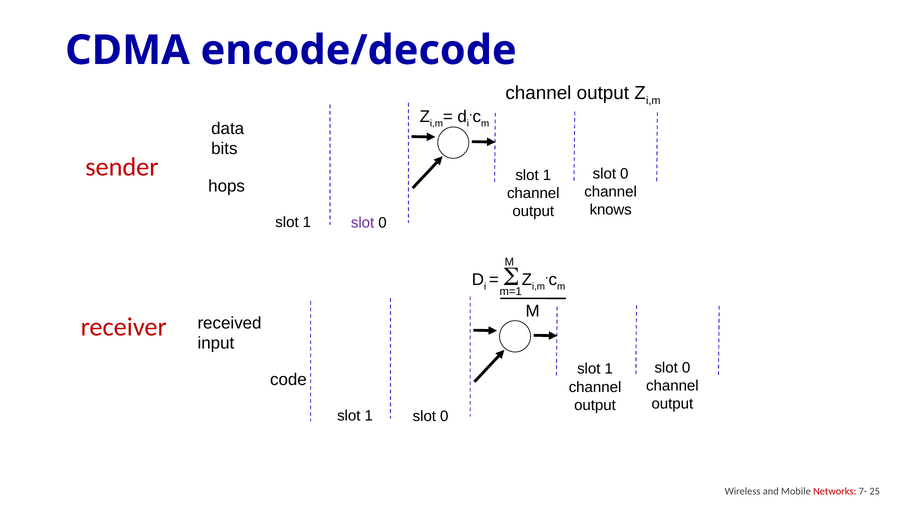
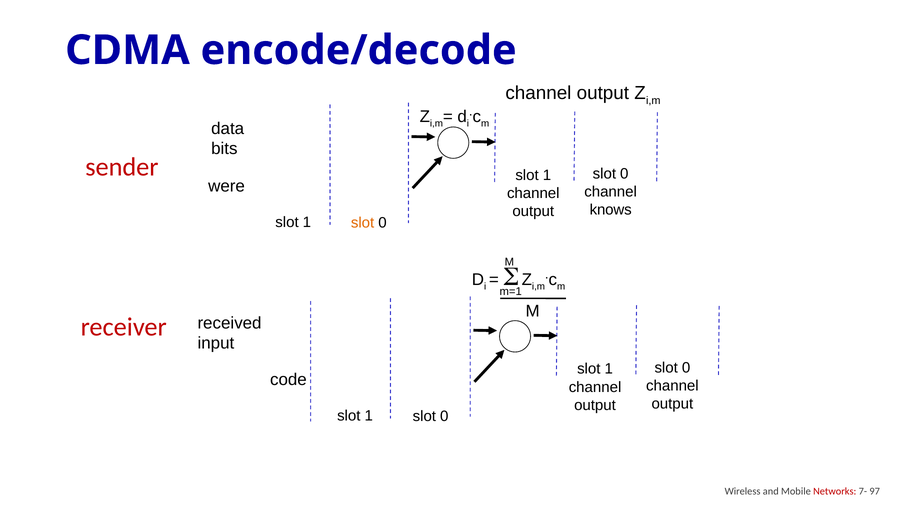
hops: hops -> were (227, 186)
slot colour: purple -> orange (363, 223)
25: 25 -> 97 (875, 492)
